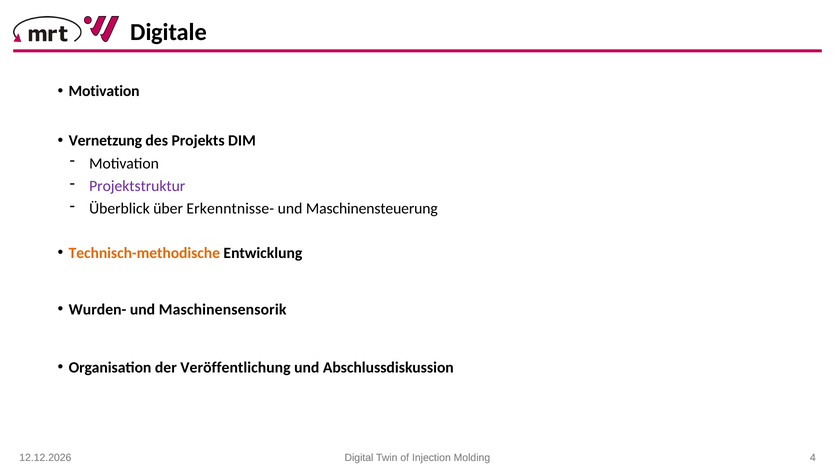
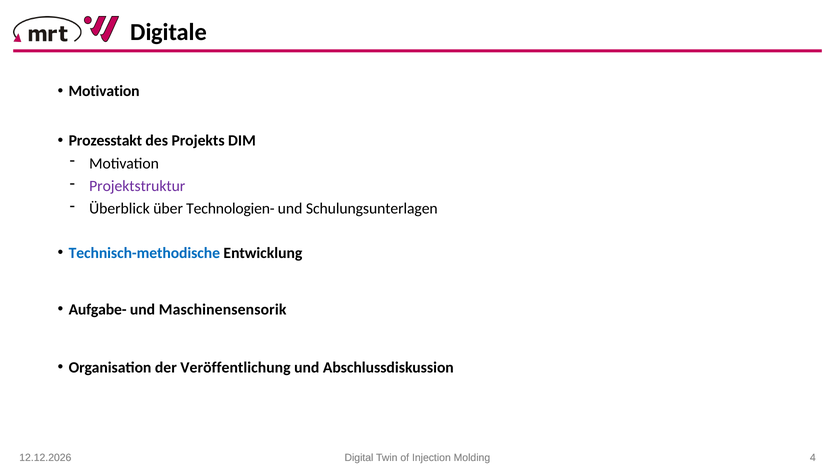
Vernetzung: Vernetzung -> Prozesstakt (105, 141)
Erkenntnisse-: Erkenntnisse- -> Technologien- (230, 208)
Maschinensteuerung: Maschinensteuerung -> Schulungsunterlagen (372, 208)
Technisch-methodische colour: orange -> blue (144, 253)
Wurden-: Wurden- -> Aufgabe- (98, 309)
